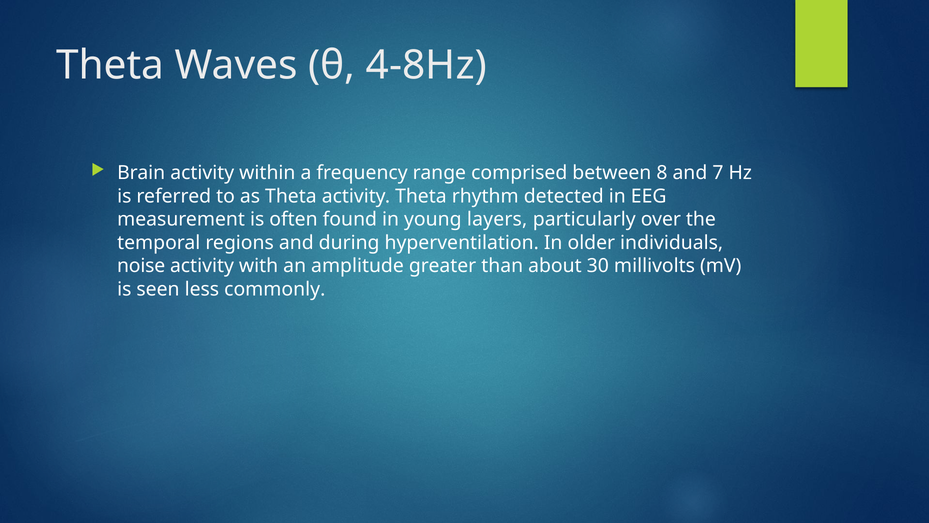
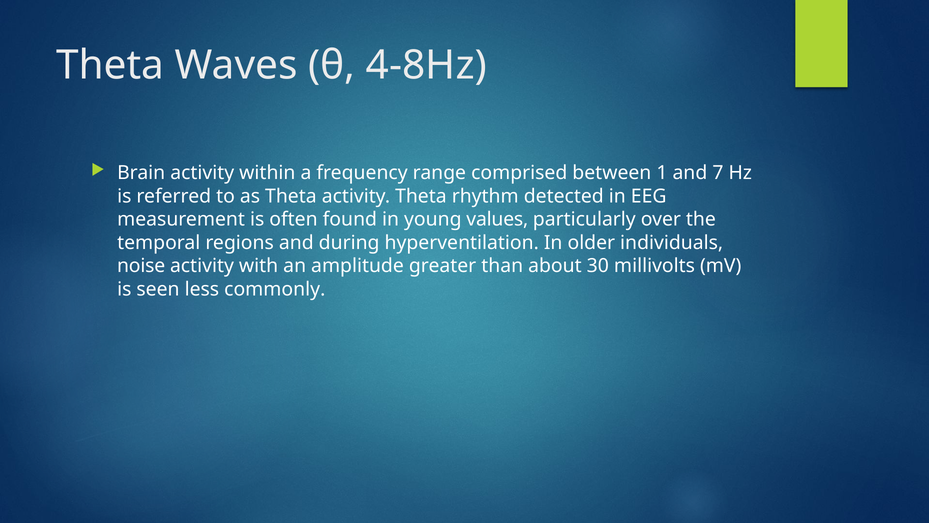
8: 8 -> 1 (662, 173)
layers: layers -> values (497, 219)
